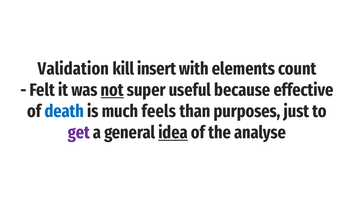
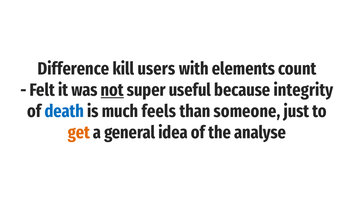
Validation: Validation -> Difference (73, 69)
insert: insert -> users (156, 69)
effective: effective -> integrity (303, 90)
purposes: purposes -> someone (247, 111)
get colour: purple -> orange (79, 133)
idea underline: present -> none (173, 133)
